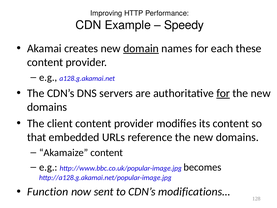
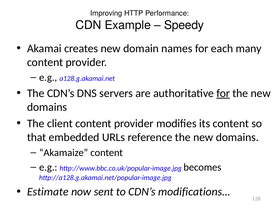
domain underline: present -> none (141, 48)
these: these -> many (249, 48)
Function: Function -> Estimate (48, 192)
